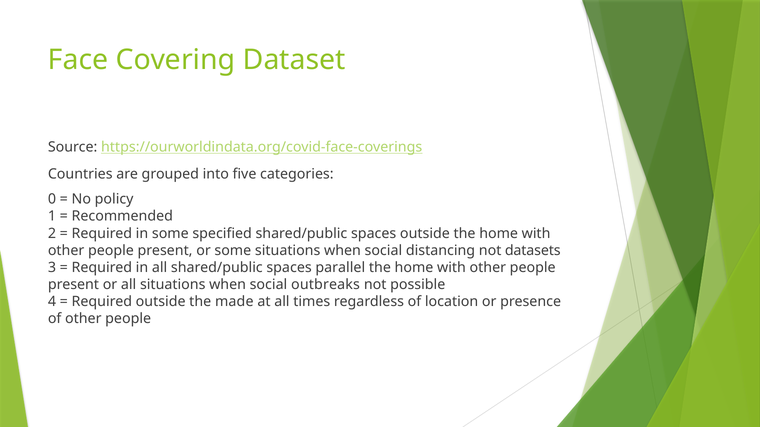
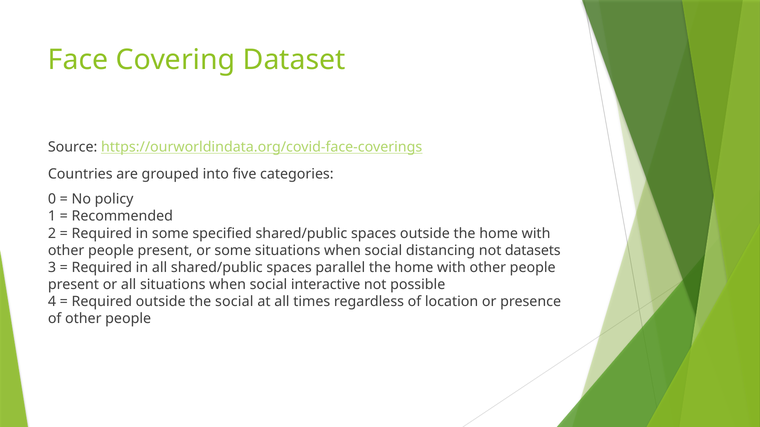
outbreaks: outbreaks -> interactive (326, 285)
the made: made -> social (234, 302)
